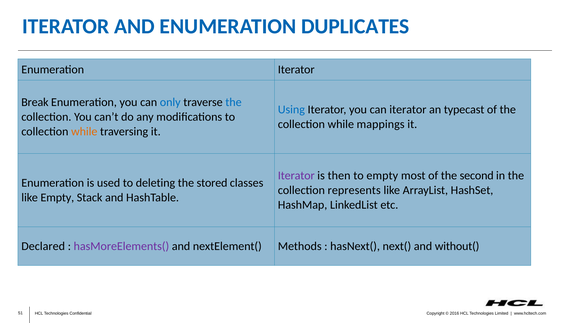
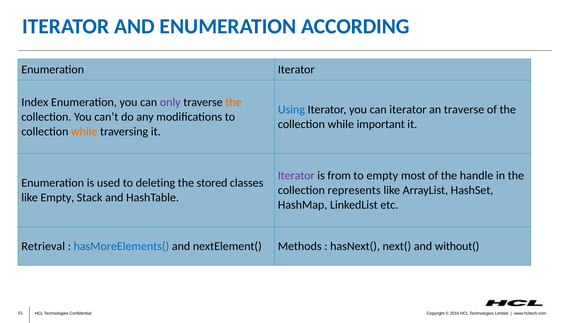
DUPLICATES: DUPLICATES -> ACCORDING (355, 27)
Break: Break -> Index (35, 102)
only colour: blue -> purple (170, 102)
the colour: blue -> orange (234, 102)
an typecast: typecast -> traverse (464, 109)
mappings: mappings -> important (381, 124)
then: then -> from (339, 176)
second: second -> handle (477, 176)
Declared: Declared -> Retrieval (43, 246)
hasMoreElements( colour: purple -> blue (121, 246)
